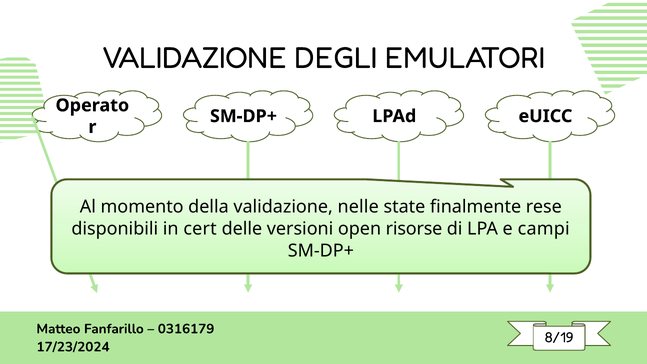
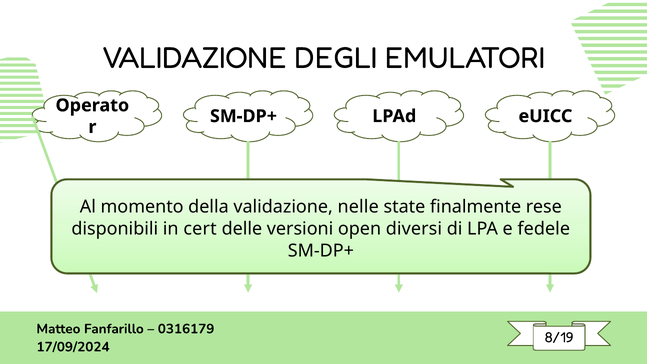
risorse: risorse -> diversi (414, 229)
campi: campi -> fedele (544, 229)
17/23/2024: 17/23/2024 -> 17/09/2024 (73, 347)
